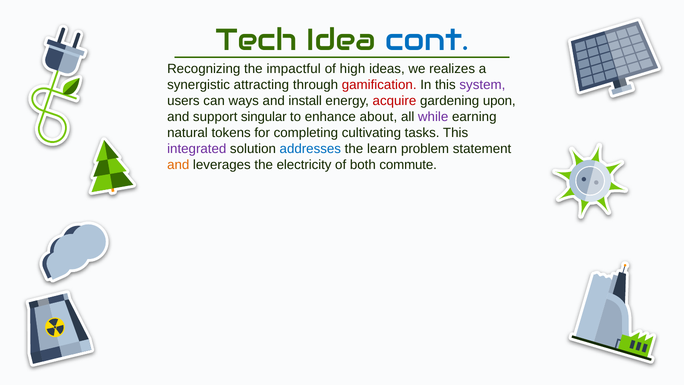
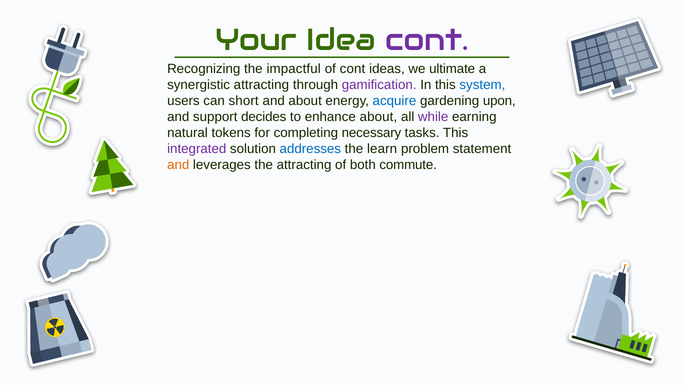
Tech: Tech -> Your (256, 40)
cont colour: blue -> purple (427, 40)
of high: high -> cont (353, 69)
realizes: realizes -> ultimate (452, 69)
gamification colour: red -> purple (379, 85)
system colour: purple -> blue (482, 85)
ways: ways -> short (244, 101)
and install: install -> about (305, 101)
acquire colour: red -> blue (394, 101)
singular: singular -> decides (264, 117)
cultivating: cultivating -> necessary (371, 133)
the electricity: electricity -> attracting (304, 165)
